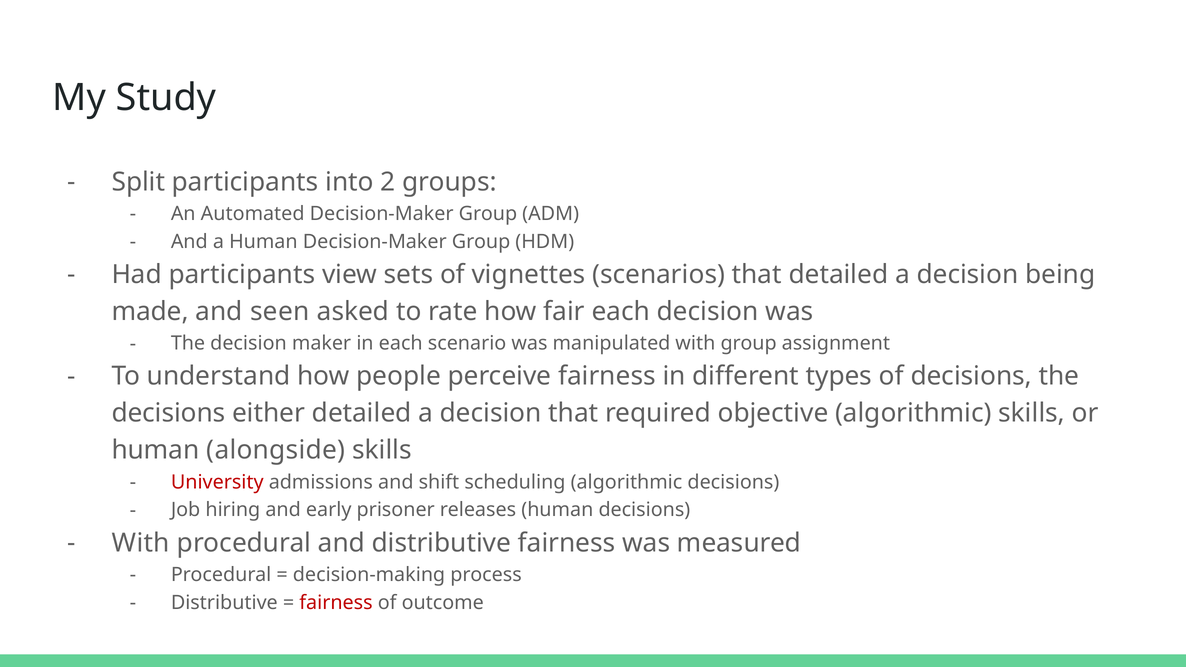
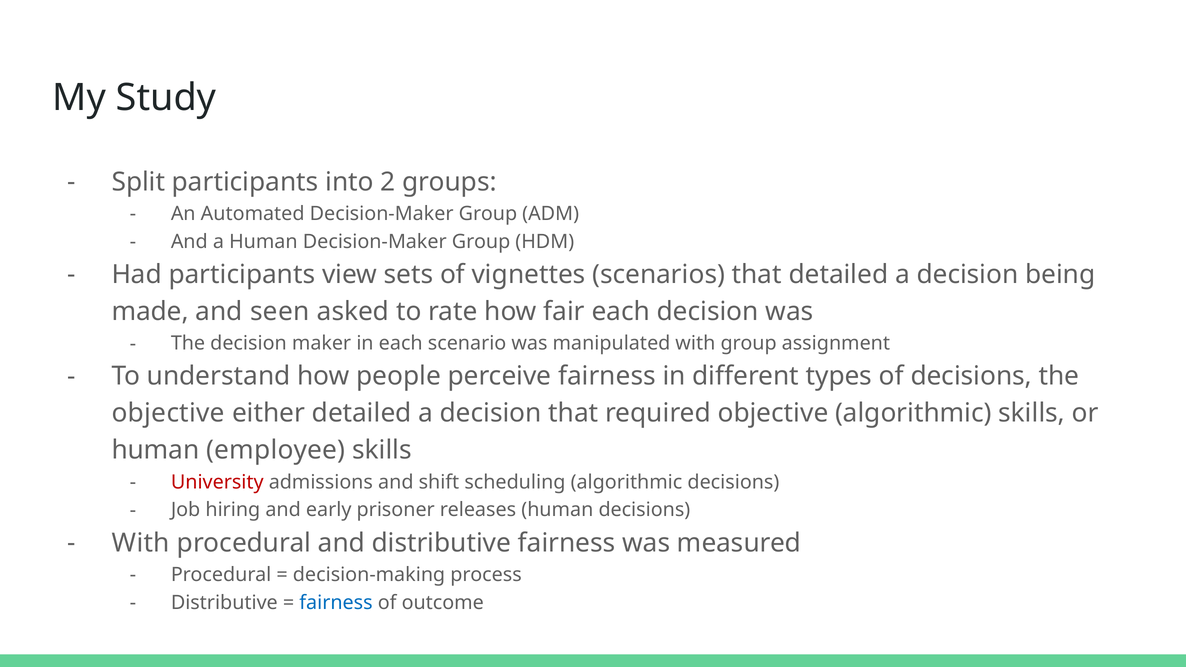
decisions: decisions -> objective (168, 413)
alongside: alongside -> employee (276, 450)
fairness colour: red -> blue (336, 603)
